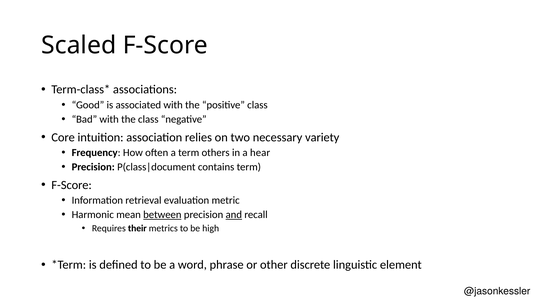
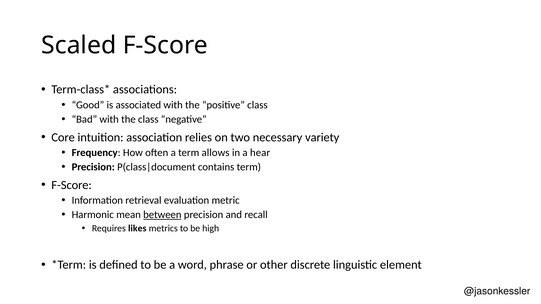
others: others -> allows (216, 153)
and underline: present -> none (234, 215)
their: their -> likes (137, 229)
